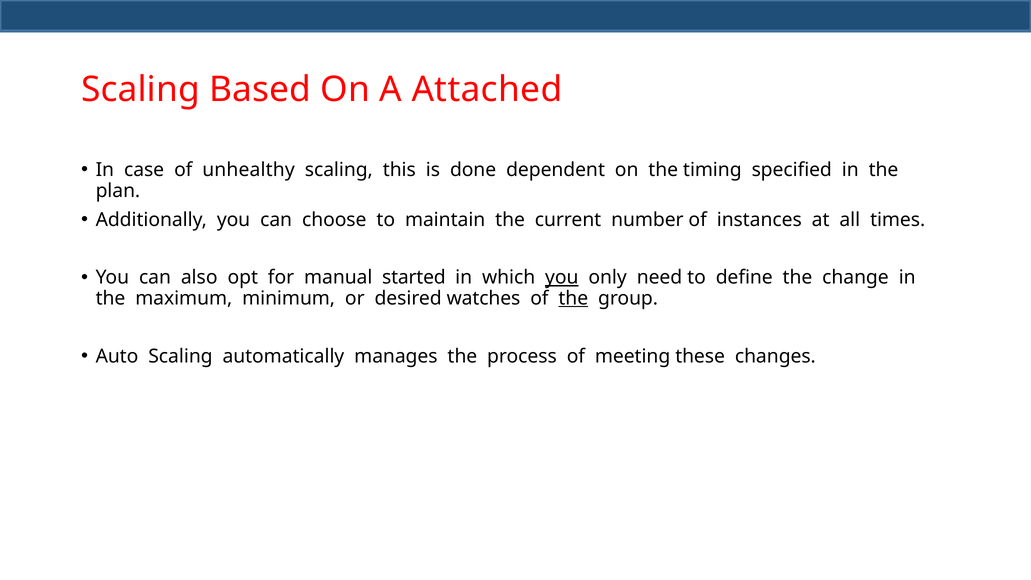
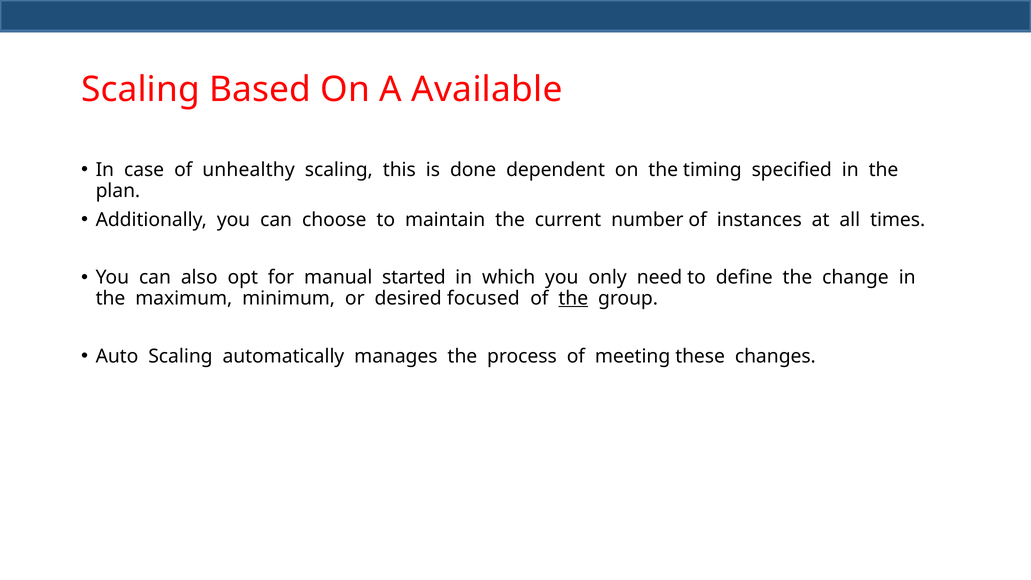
Attached: Attached -> Available (487, 89)
you underline: present -> none (562, 277)
watches: watches -> focused (483, 298)
